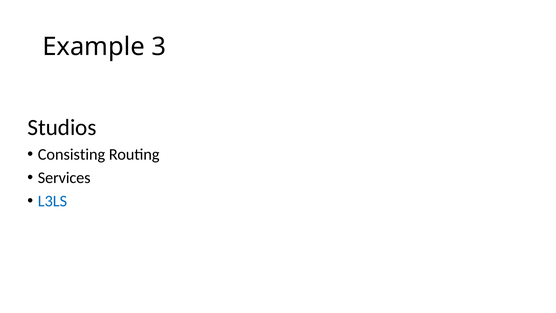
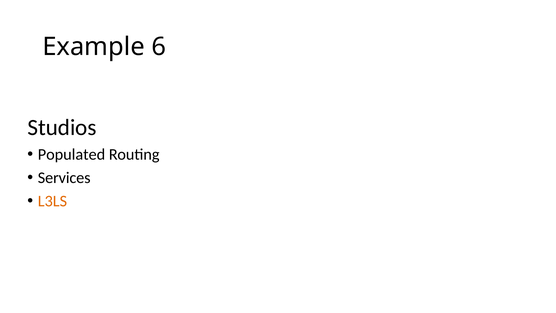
3: 3 -> 6 (159, 47)
Consisting: Consisting -> Populated (72, 154)
L3LS colour: blue -> orange (52, 201)
